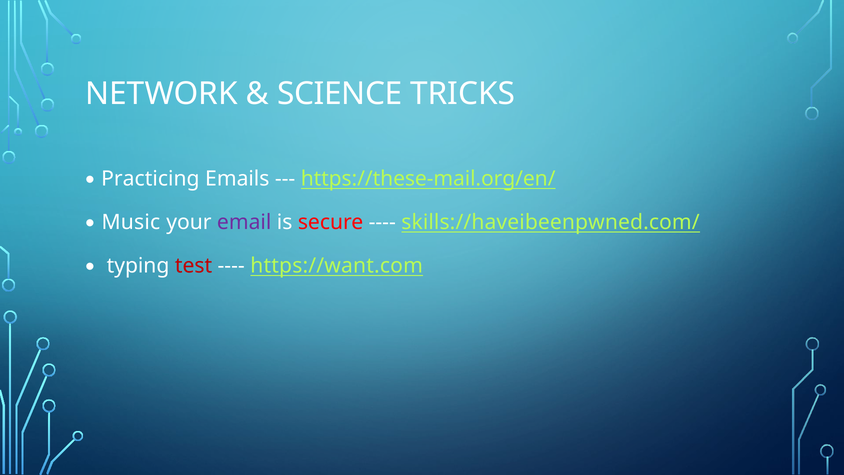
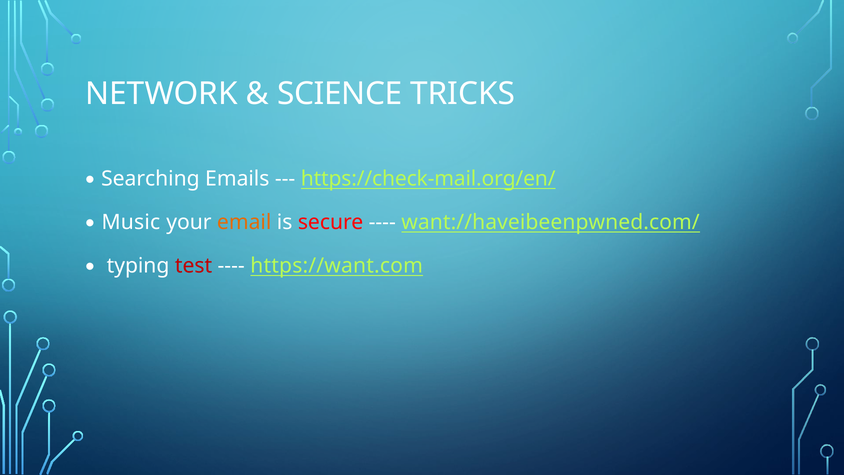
Practicing: Practicing -> Searching (150, 179)
https://these-mail.org/en/: https://these-mail.org/en/ -> https://check-mail.org/en/ (428, 179)
email colour: purple -> orange (244, 222)
skills://haveibeenpwned.com/: skills://haveibeenpwned.com/ -> want://haveibeenpwned.com/ (551, 222)
